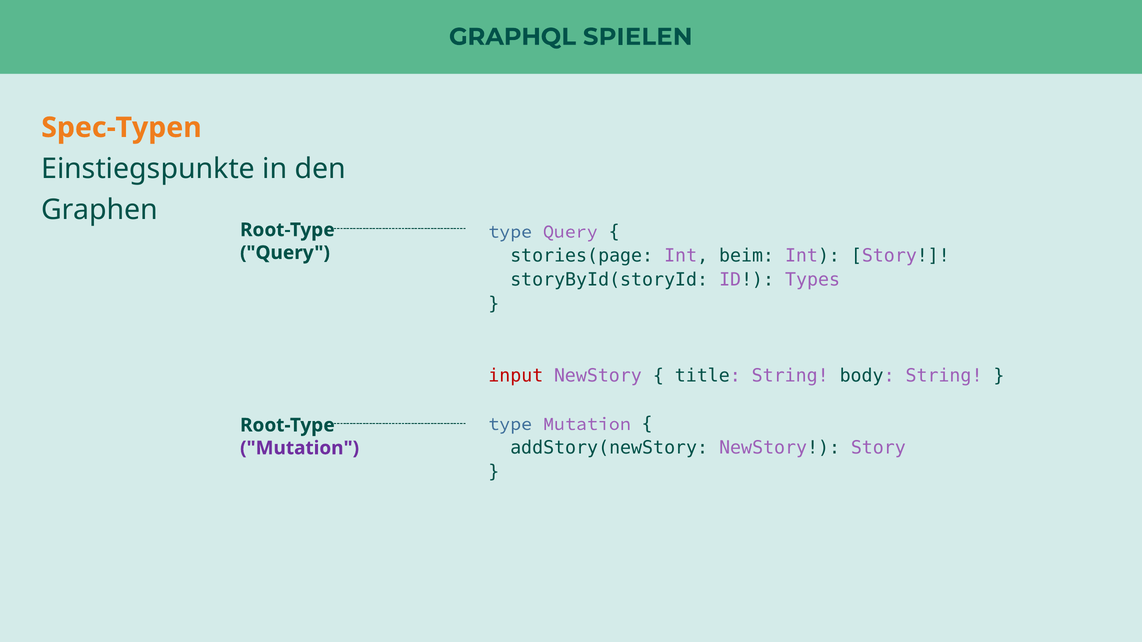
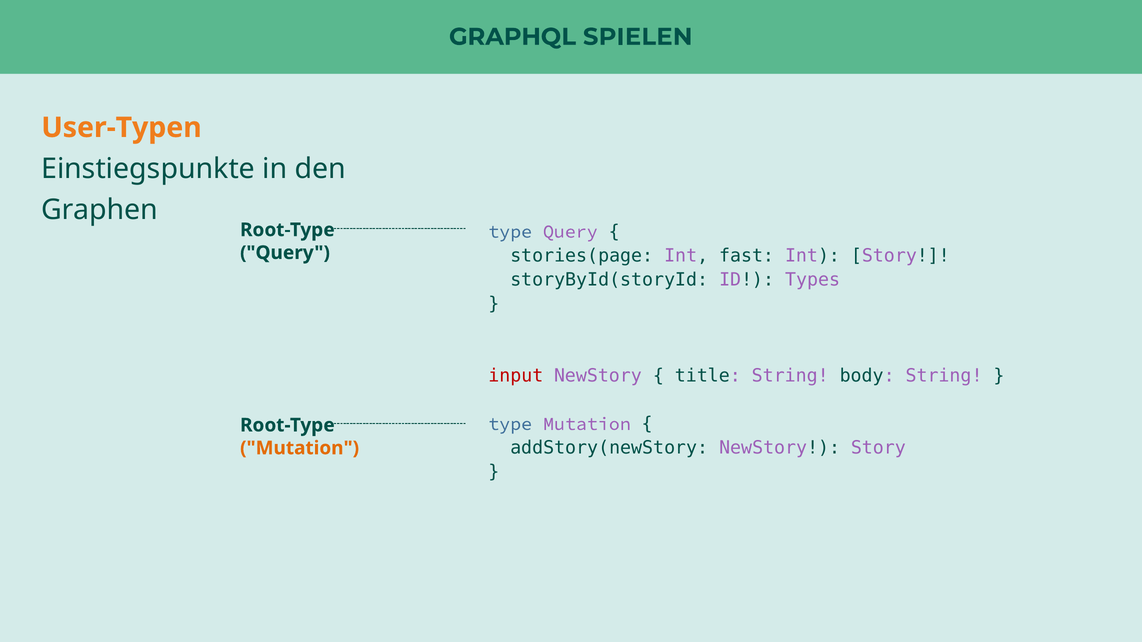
Spec-Typen: Spec-Typen -> User-Typen (121, 128)
beim: beim -> fast (747, 256)
Mutation colour: purple -> orange (300, 448)
